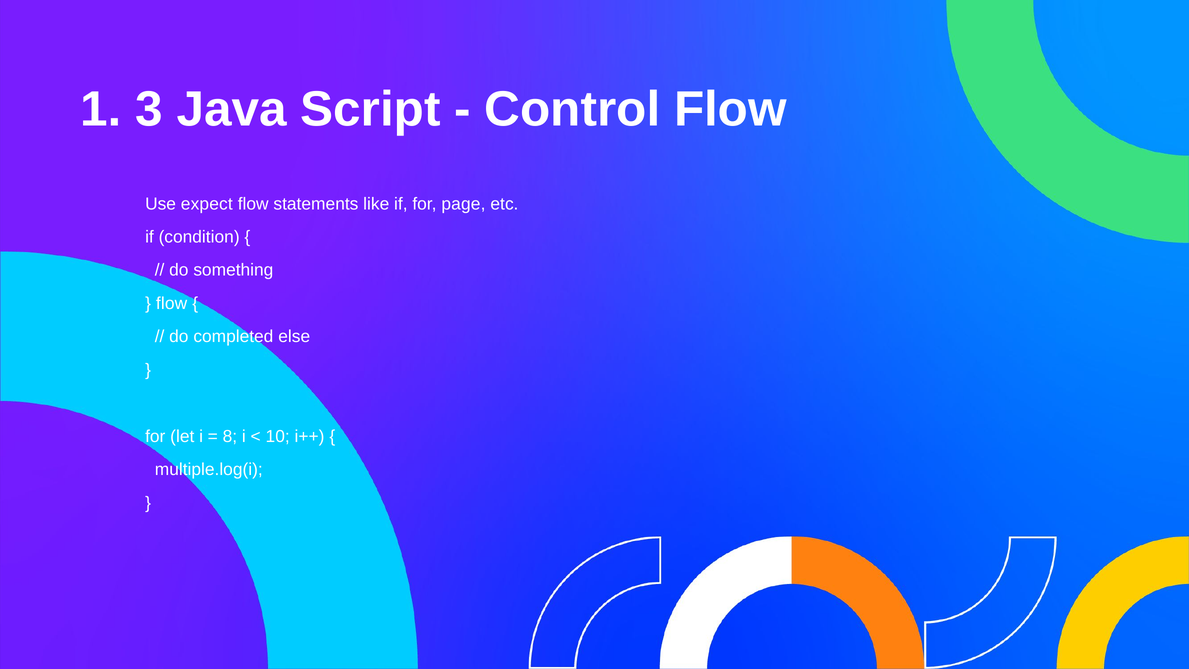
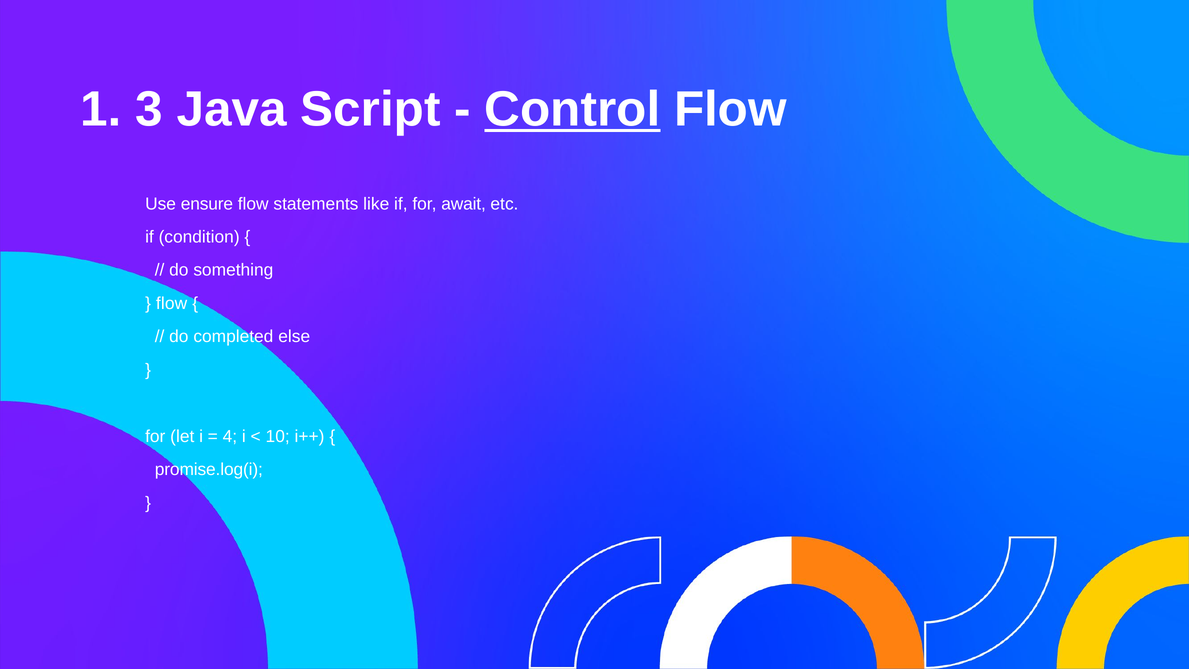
Control underline: none -> present (572, 109)
expect: expect -> ensure (207, 204)
page: page -> await (464, 204)
8: 8 -> 4 (230, 436)
multiple.log(i: multiple.log(i -> promise.log(i (209, 469)
